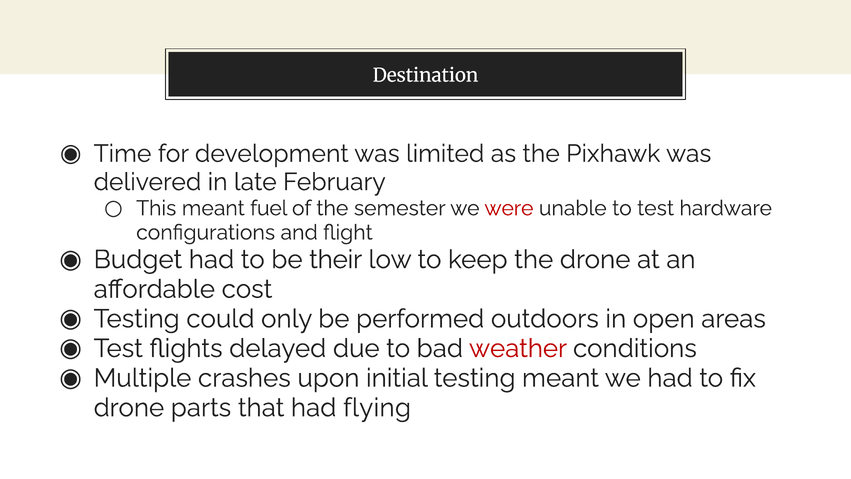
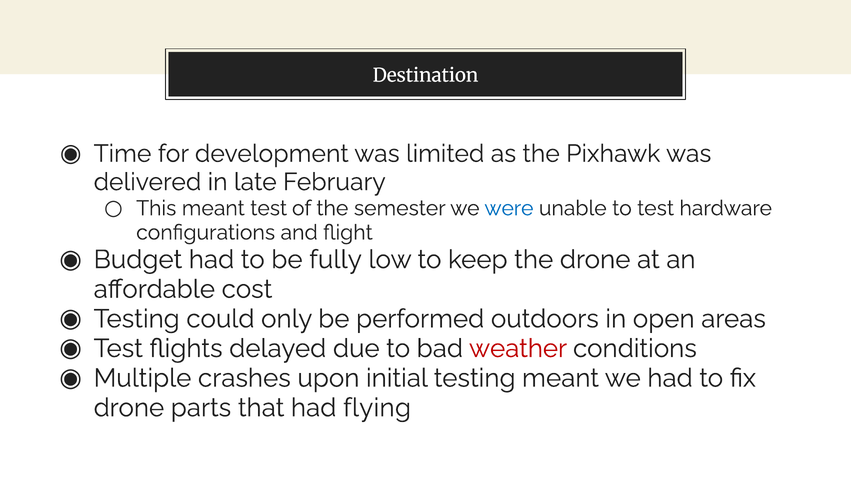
meant fuel: fuel -> test (269, 208)
were colour: red -> blue (509, 208)
their: their -> fully (336, 259)
